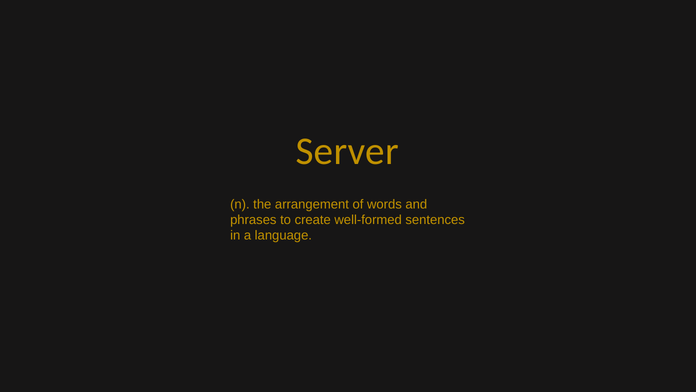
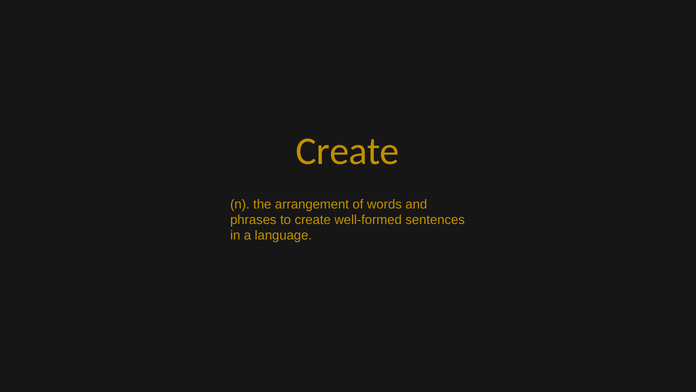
Server: Server -> Create (348, 151)
